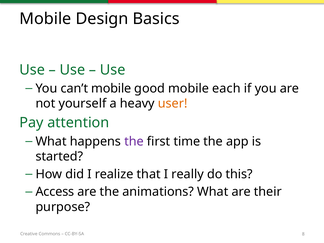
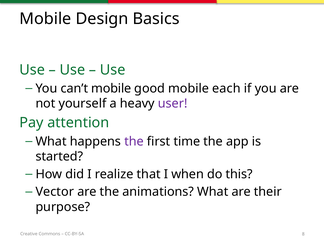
user colour: orange -> purple (173, 104)
really: really -> when (188, 174)
Access: Access -> Vector (55, 192)
